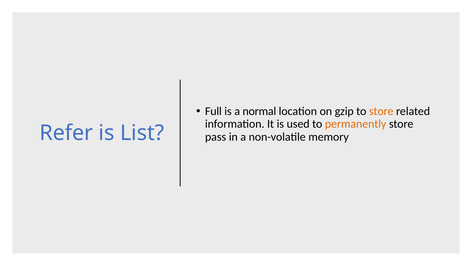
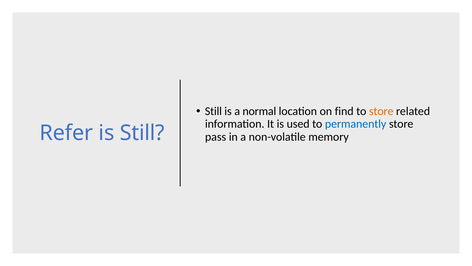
Full: Full -> Still (213, 111)
gzip: gzip -> find (344, 111)
permanently colour: orange -> blue (356, 124)
is List: List -> Still (142, 133)
